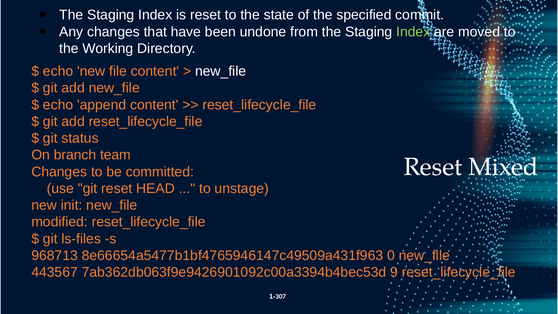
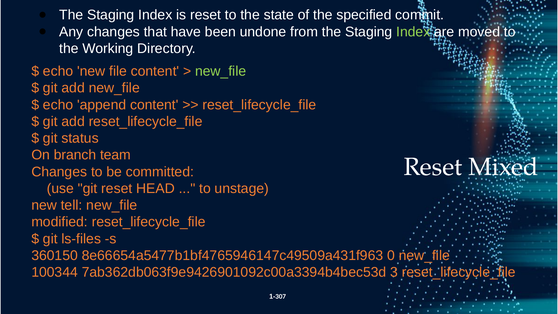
new_file colour: white -> light green (221, 71)
init: init -> tell (72, 205)
968713: 968713 -> 360150 (55, 255)
443567: 443567 -> 100344 (55, 272)
9: 9 -> 3 (394, 272)
